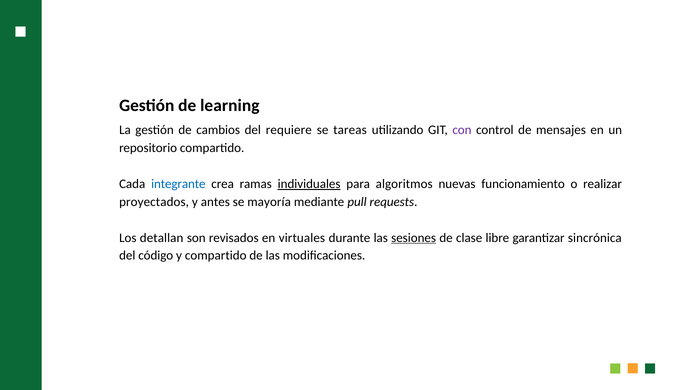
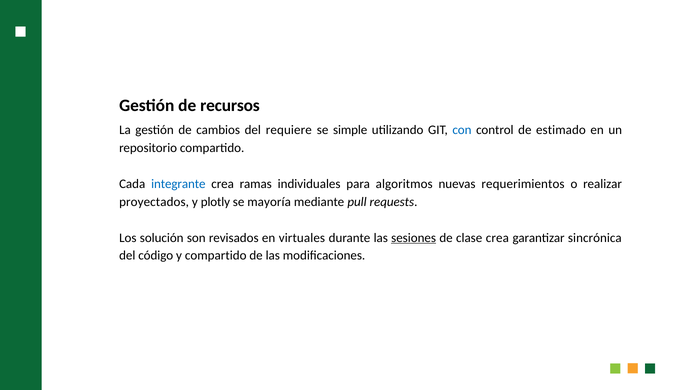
learning: learning -> recursos (230, 106)
tareas: tareas -> simple (350, 130)
con colour: purple -> blue (462, 130)
mensajes: mensajes -> estimado (561, 130)
individuales underline: present -> none (309, 184)
funcionamiento: funcionamiento -> requerimientos (523, 184)
antes: antes -> plotly (215, 202)
detallan: detallan -> solución (162, 238)
clase libre: libre -> crea (497, 238)
